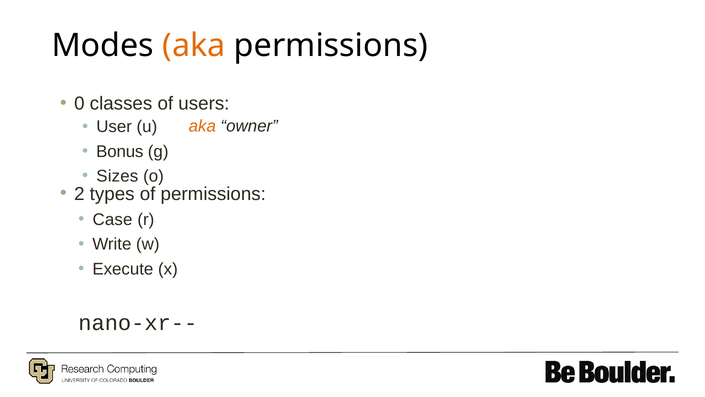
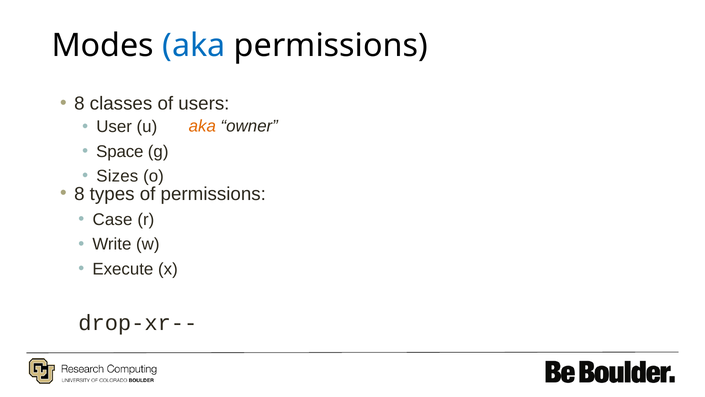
aka colour: orange -> blue (194, 46)
0: 0 -> 8 (79, 104)
Bonus: Bonus -> Space (120, 151)
2: 2 -> 8 (79, 194)
nano-xr--: nano-xr-- -> drop-xr-- (138, 323)
